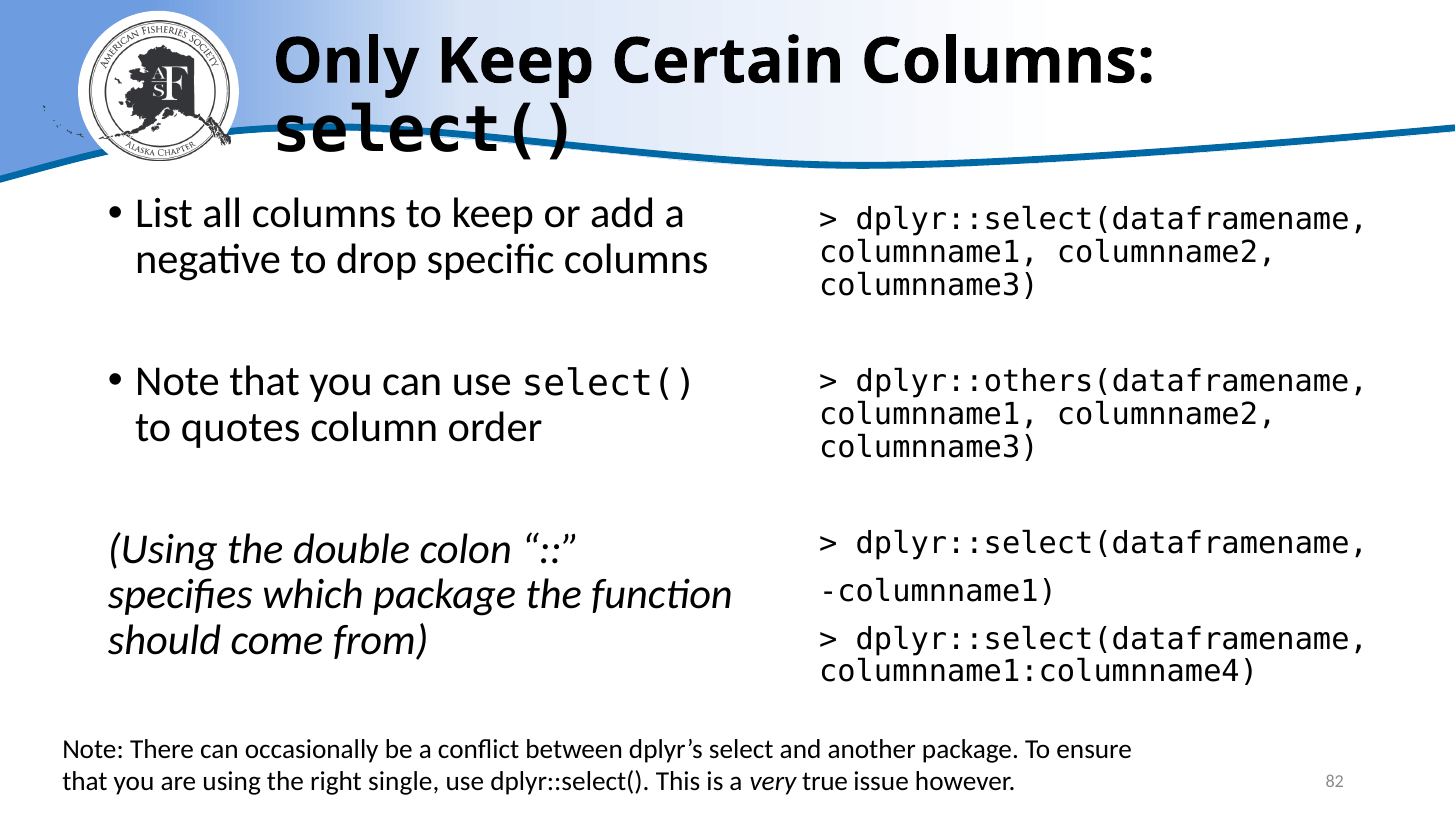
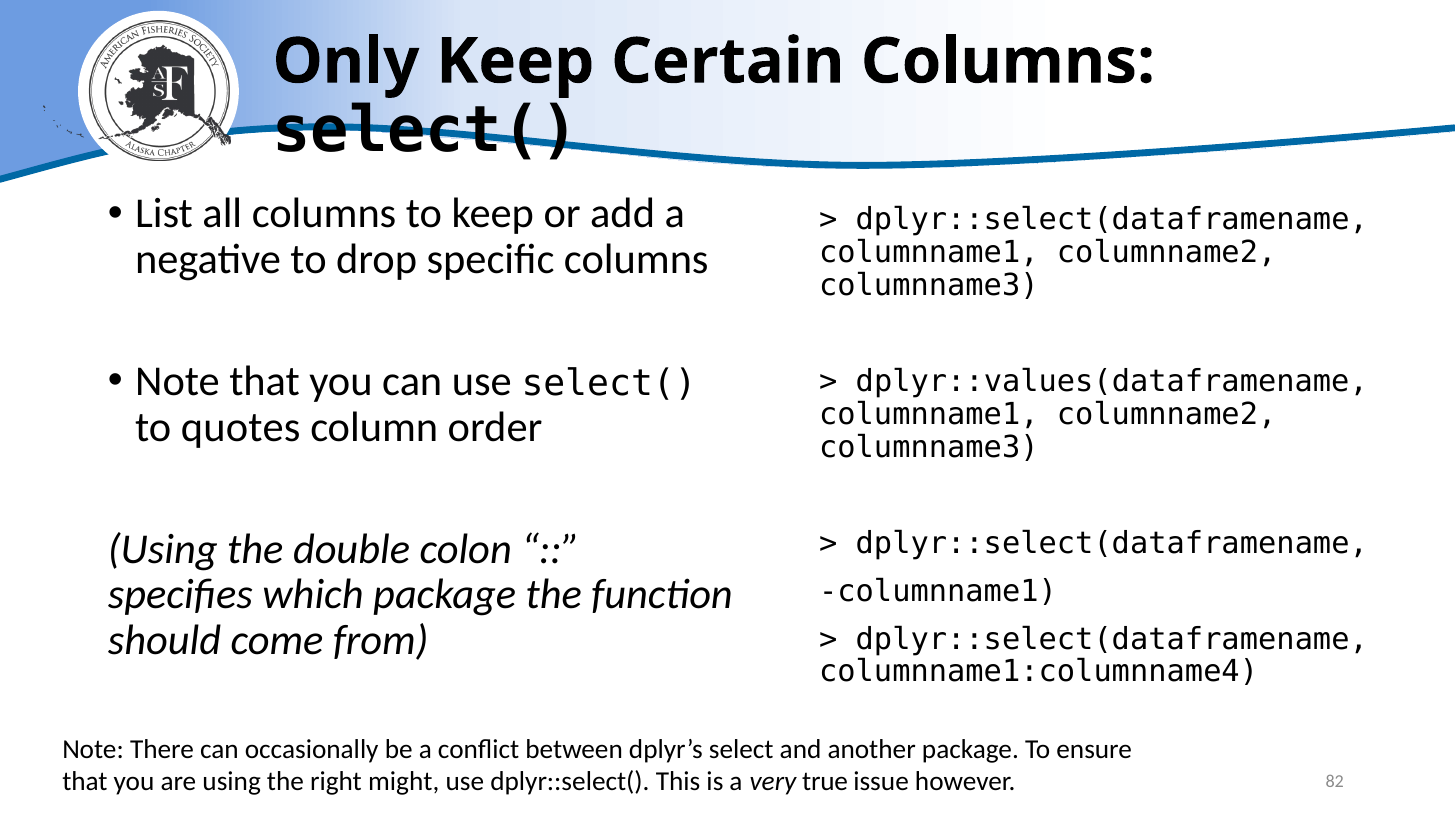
dplyr::others(dataframename: dplyr::others(dataframename -> dplyr::values(dataframename (1112, 381)
single: single -> might (404, 781)
